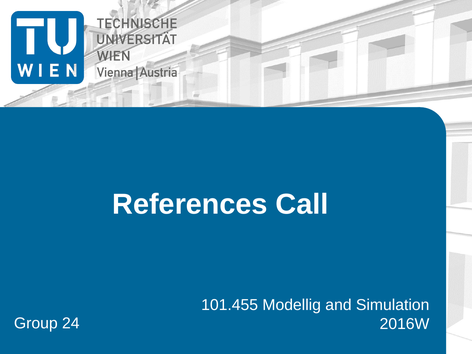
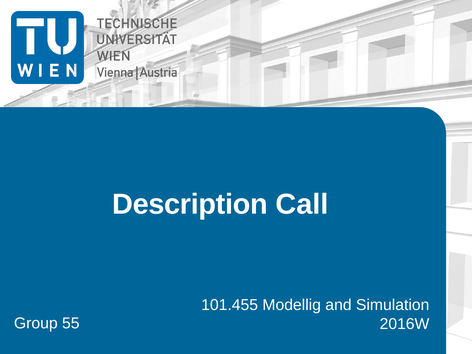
References: References -> Description (190, 204)
24: 24 -> 55 (71, 323)
